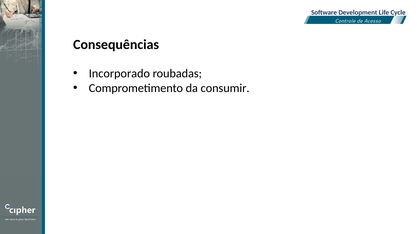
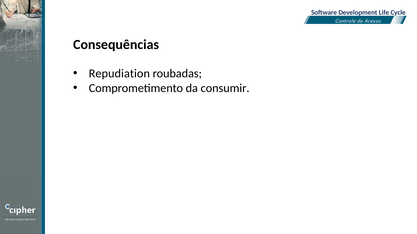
Incorporado: Incorporado -> Repudiation (119, 74)
